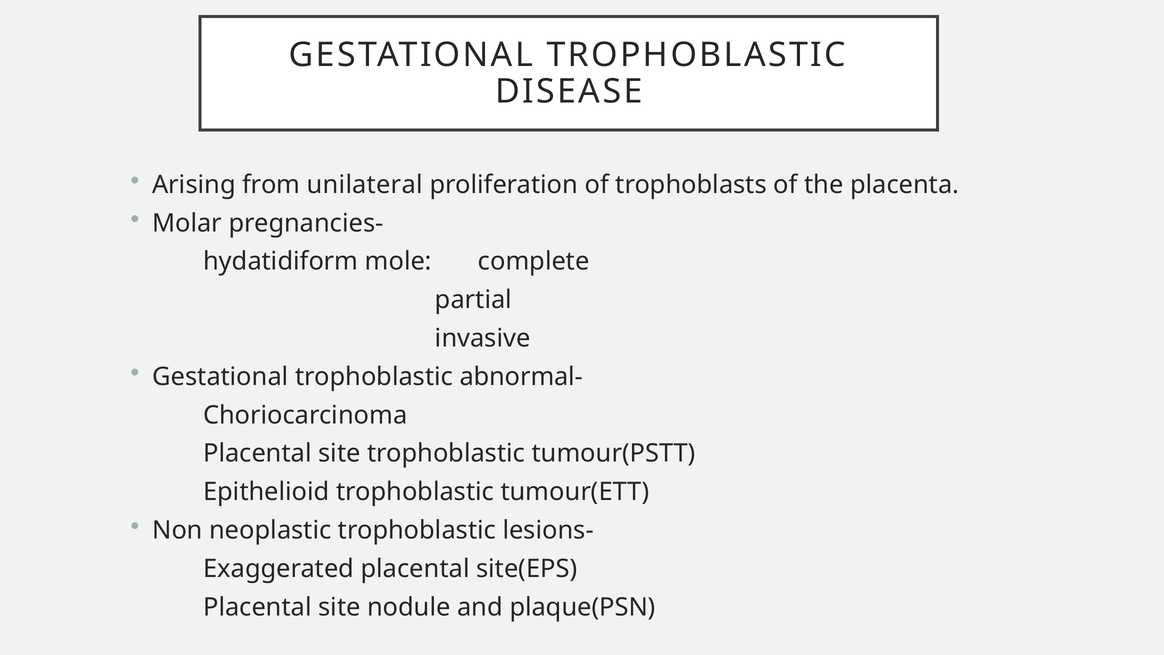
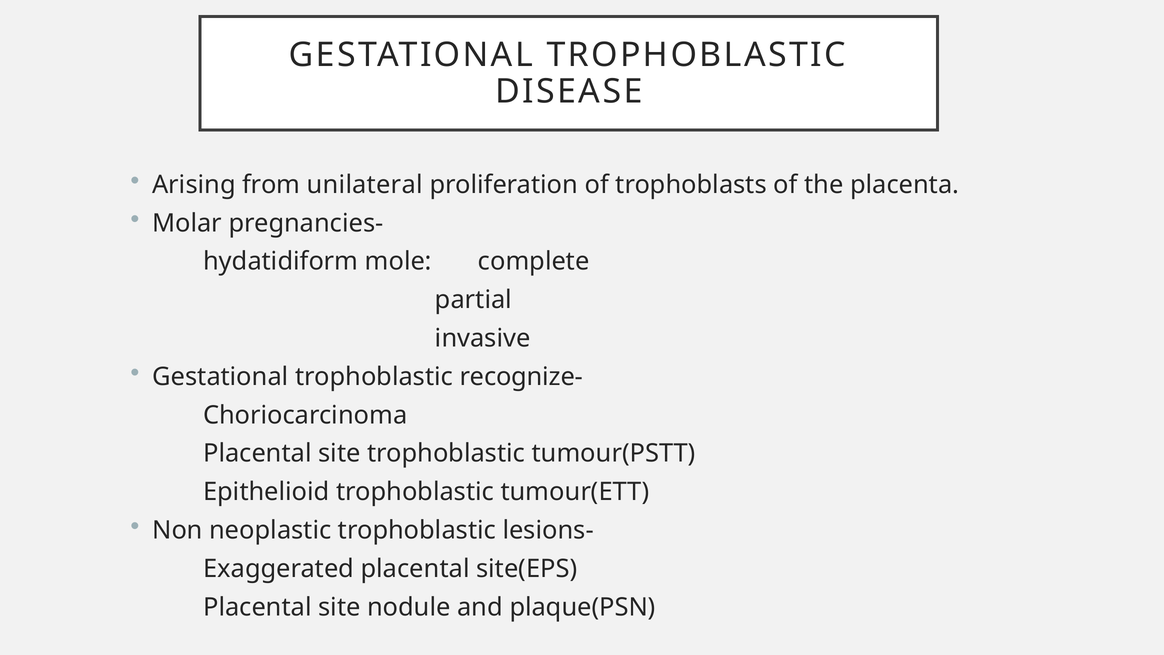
abnormal-: abnormal- -> recognize- (521, 377)
